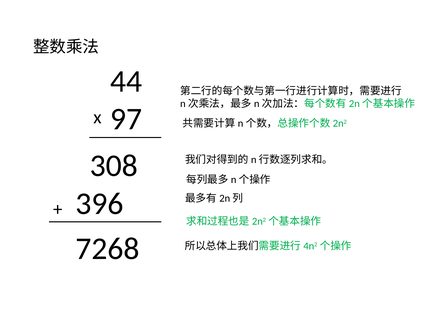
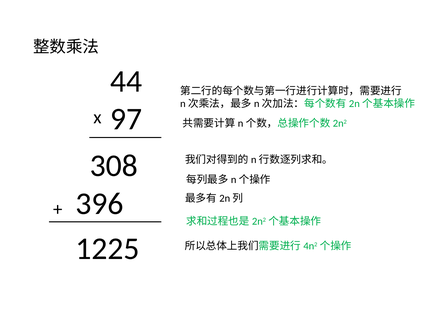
7268: 7268 -> 1225 (108, 249)
